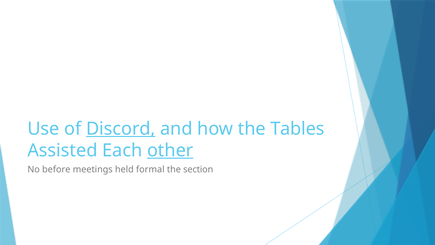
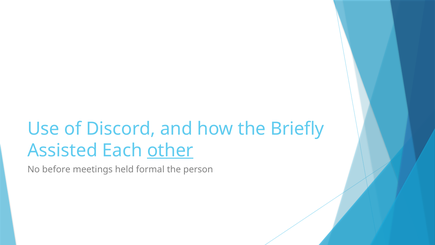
Discord underline: present -> none (121, 129)
Tables: Tables -> Briefly (297, 129)
section: section -> person (198, 169)
